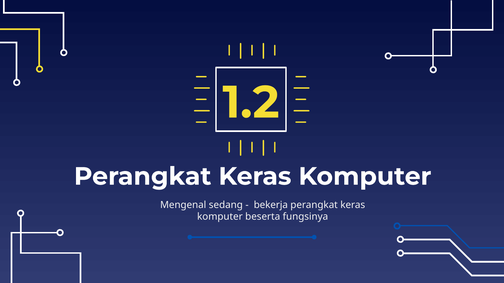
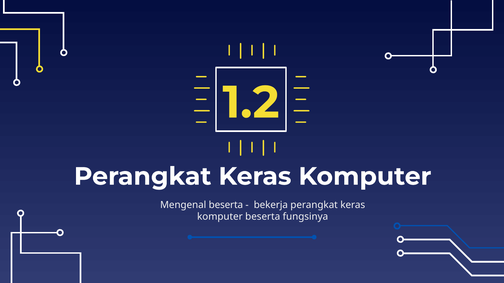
Mengenal sedang: sedang -> beserta (226, 205)
